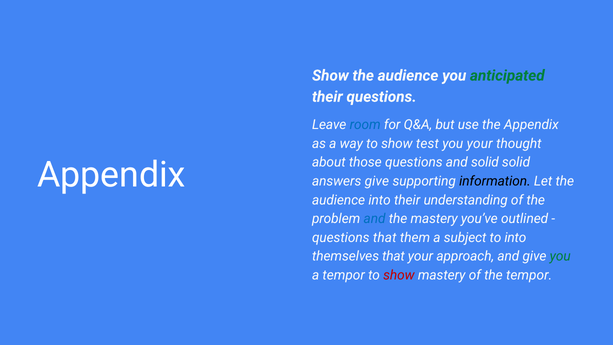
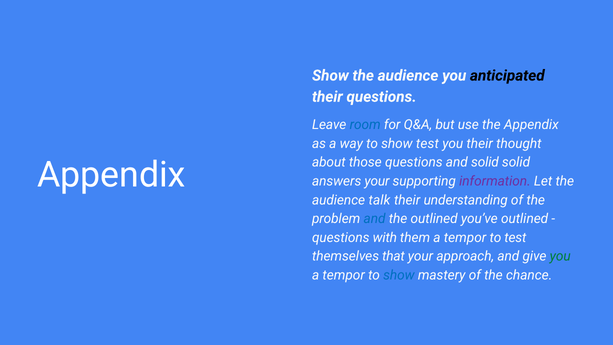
anticipated colour: green -> black (507, 76)
you your: your -> their (480, 144)
answers give: give -> your (377, 181)
information colour: black -> purple (495, 181)
audience into: into -> talk (379, 200)
the mastery: mastery -> outlined (434, 219)
questions that: that -> with (385, 238)
them a subject: subject -> tempor (465, 238)
to into: into -> test (515, 238)
show colour: red -> blue (399, 275)
the tempor: tempor -> chance (529, 275)
